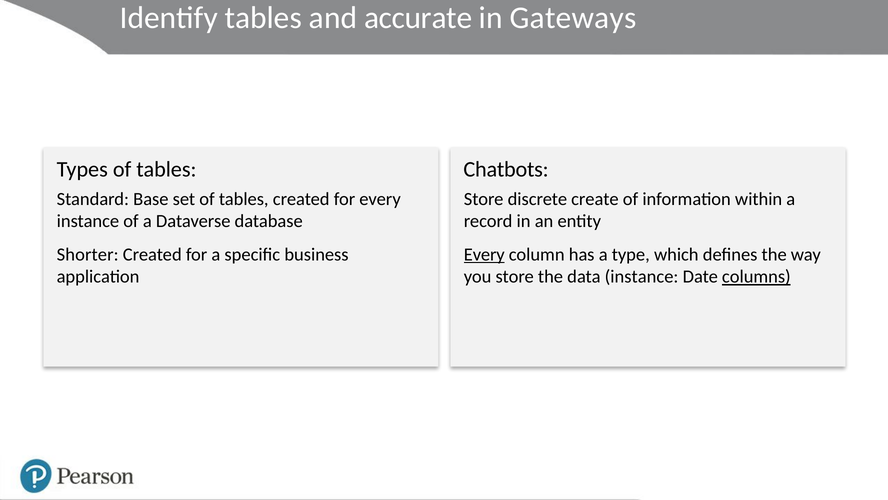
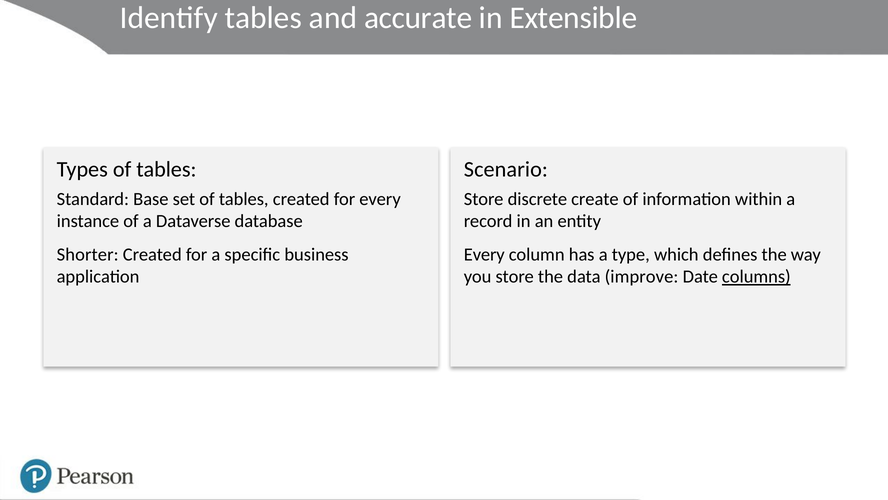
Gateways: Gateways -> Extensible (573, 18)
Chatbots: Chatbots -> Scenario (506, 169)
Every underline: present -> none (484, 254)
data instance: instance -> improve (641, 277)
